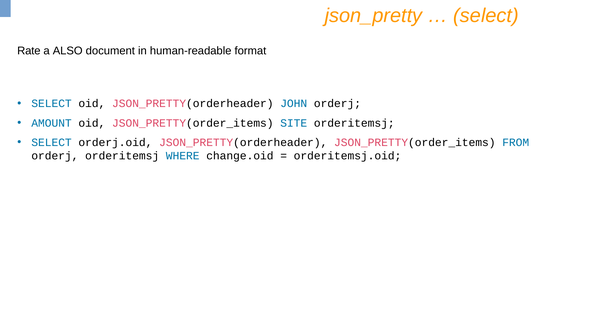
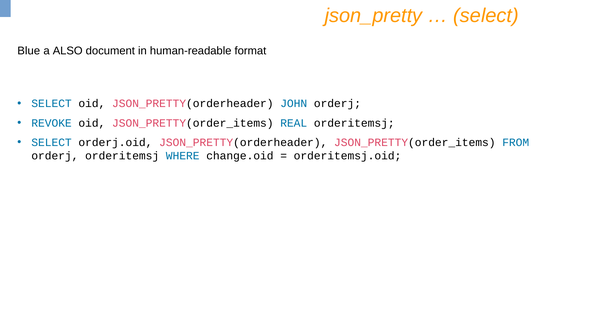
Rate: Rate -> Blue (29, 51)
AMOUNT: AMOUNT -> REVOKE (52, 123)
SITE: SITE -> REAL (294, 123)
